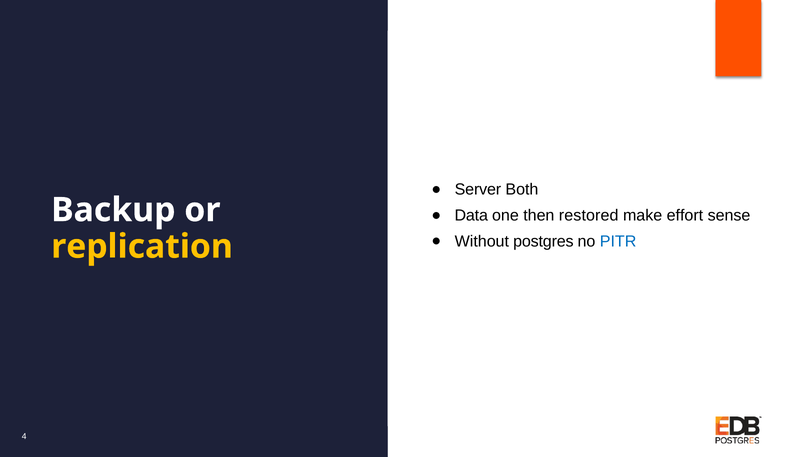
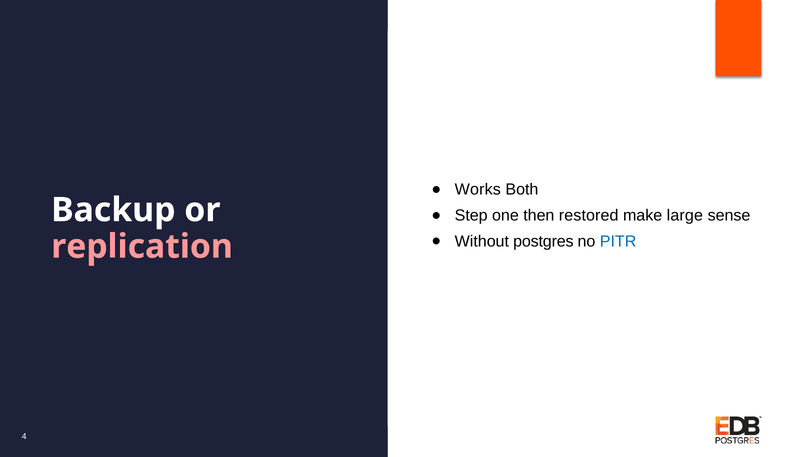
Server: Server -> Works (478, 190)
Data: Data -> Step (471, 215)
effort: effort -> large (685, 215)
replication colour: yellow -> pink (142, 246)
